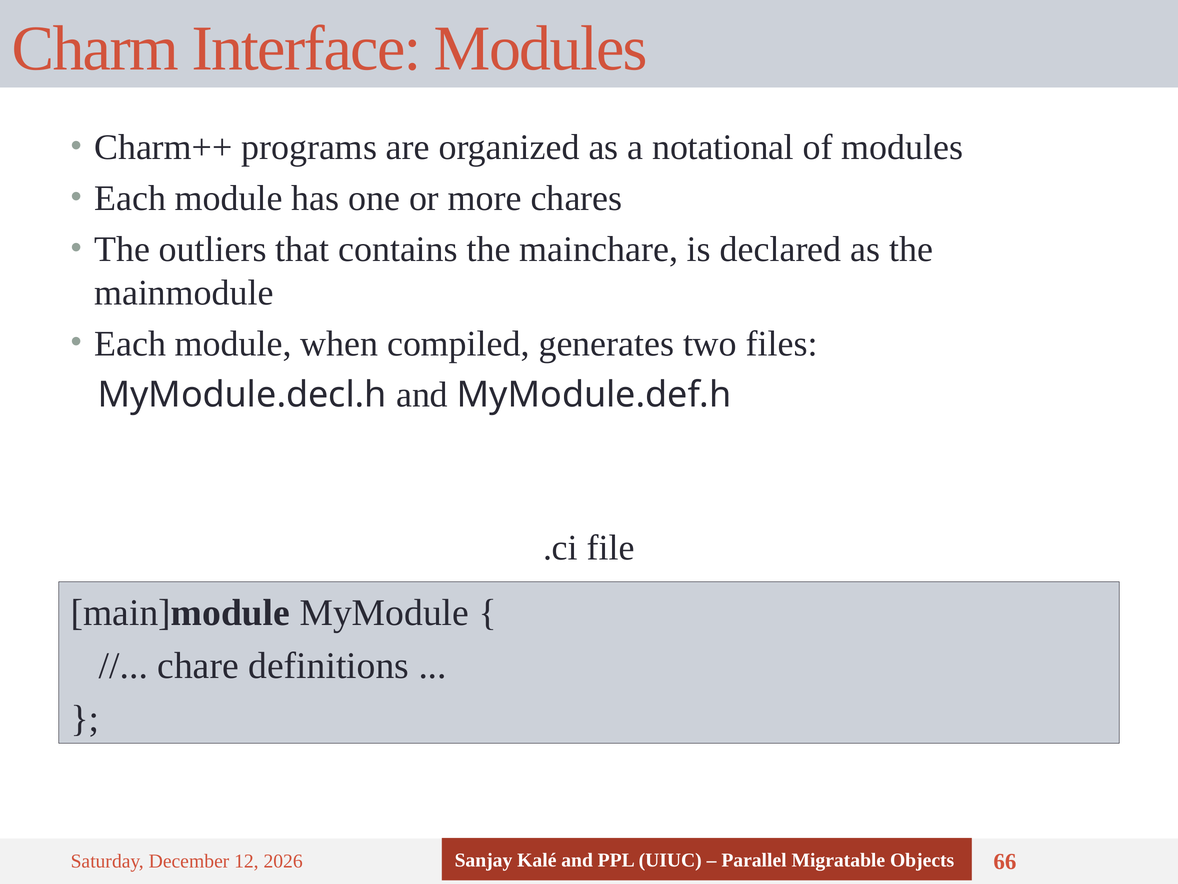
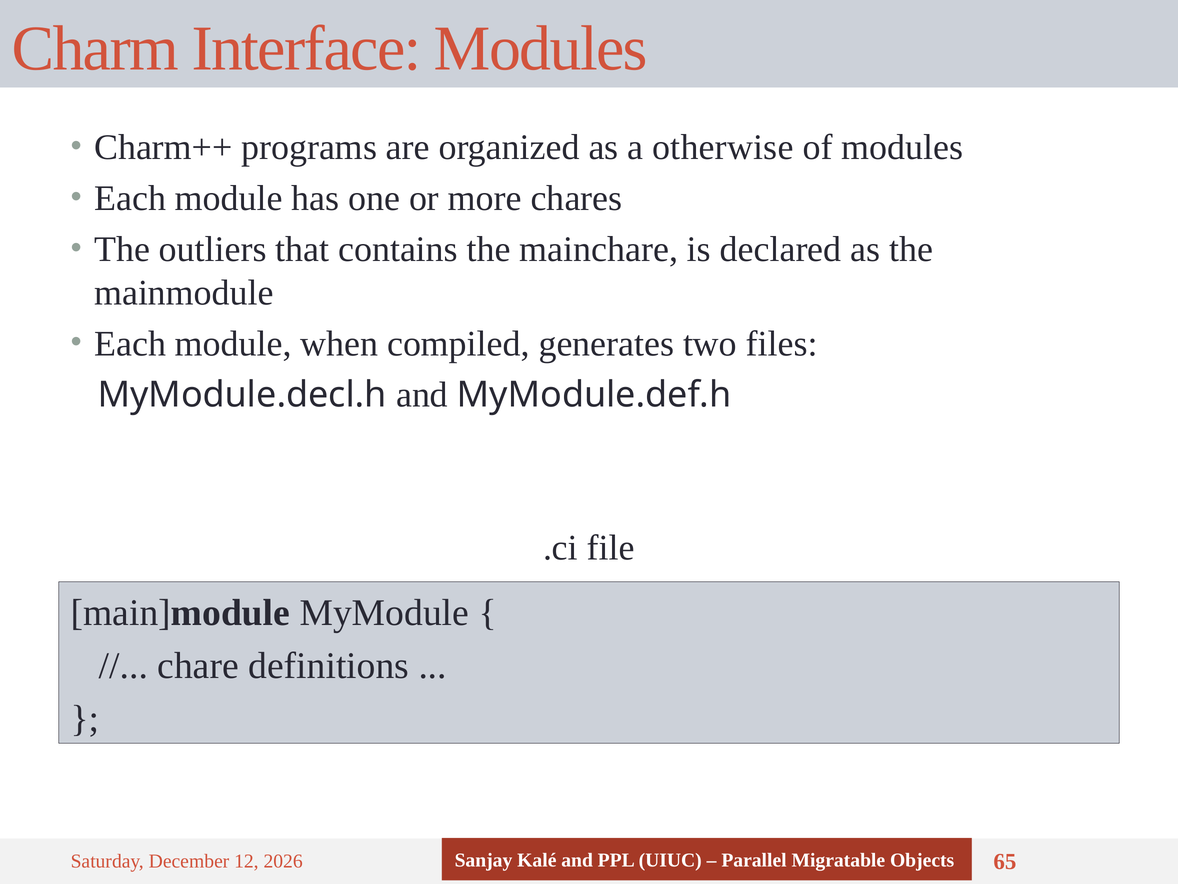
notational: notational -> otherwise (723, 147)
66: 66 -> 65 (1005, 861)
